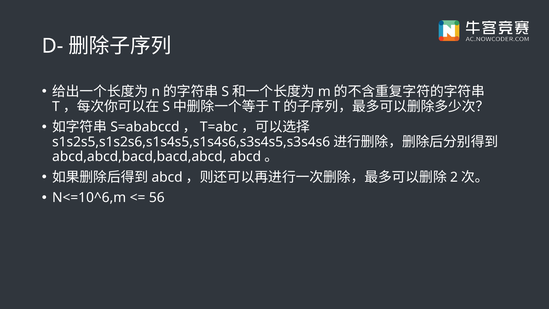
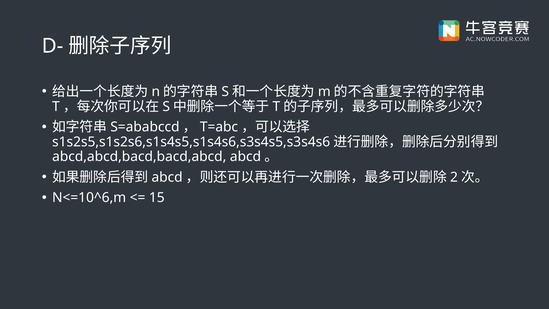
56: 56 -> 15 (157, 198)
